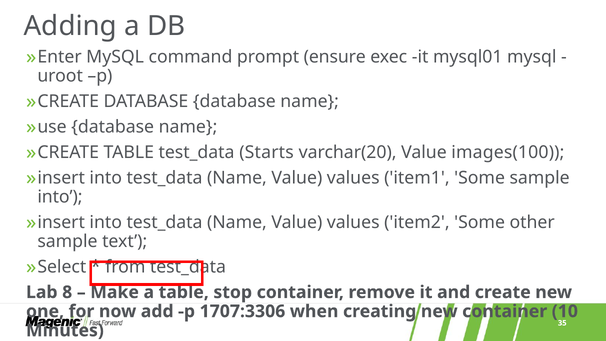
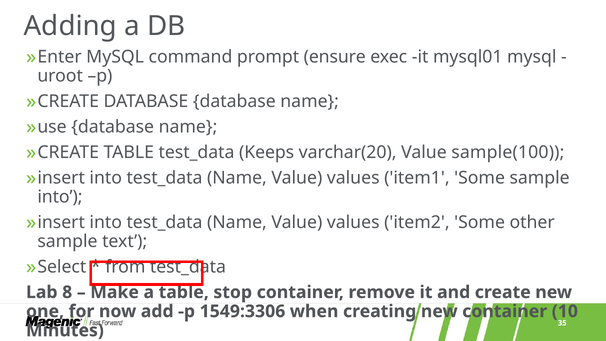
Starts: Starts -> Keeps (267, 152)
images(100: images(100 -> sample(100 (508, 152)
1707:3306: 1707:3306 -> 1549:3306 (242, 311)
